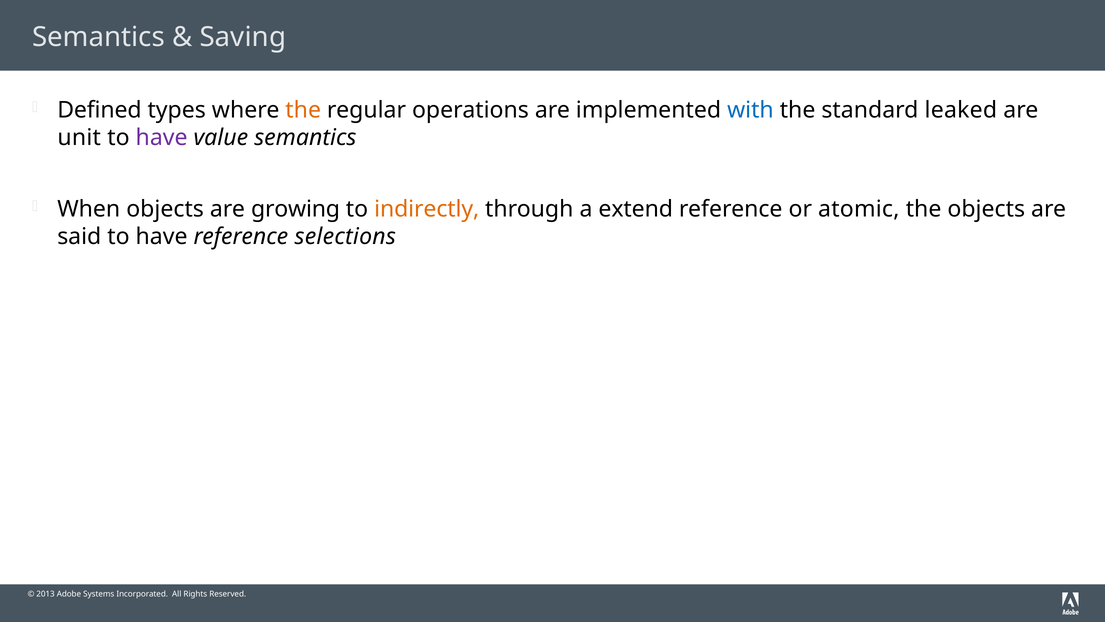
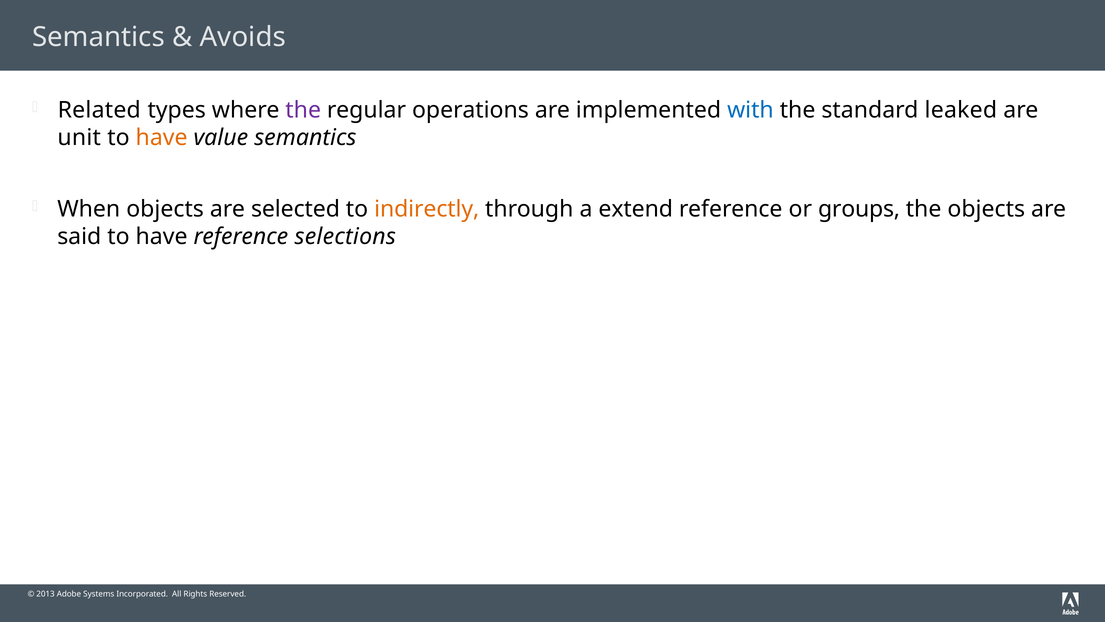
Saving: Saving -> Avoids (243, 37)
Defined: Defined -> Related (99, 110)
the colour: orange -> purple (303, 110)
have colour: purple -> orange (162, 138)
growing: growing -> selected (295, 209)
atomic: atomic -> groups (859, 209)
